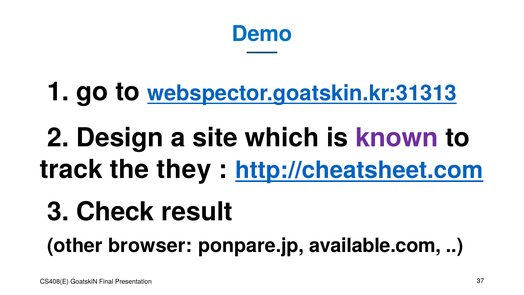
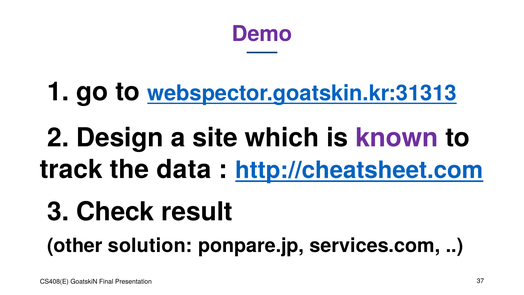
Demo colour: blue -> purple (262, 34)
they: they -> data (184, 169)
browser: browser -> solution (150, 245)
available.com: available.com -> services.com (375, 245)
